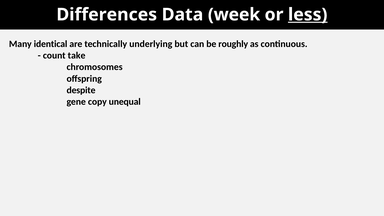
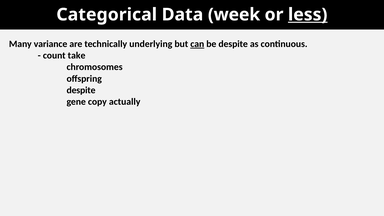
Differences: Differences -> Categorical (107, 15)
identical: identical -> variance (51, 44)
can underline: none -> present (197, 44)
be roughly: roughly -> despite (233, 44)
unequal: unequal -> actually (125, 102)
